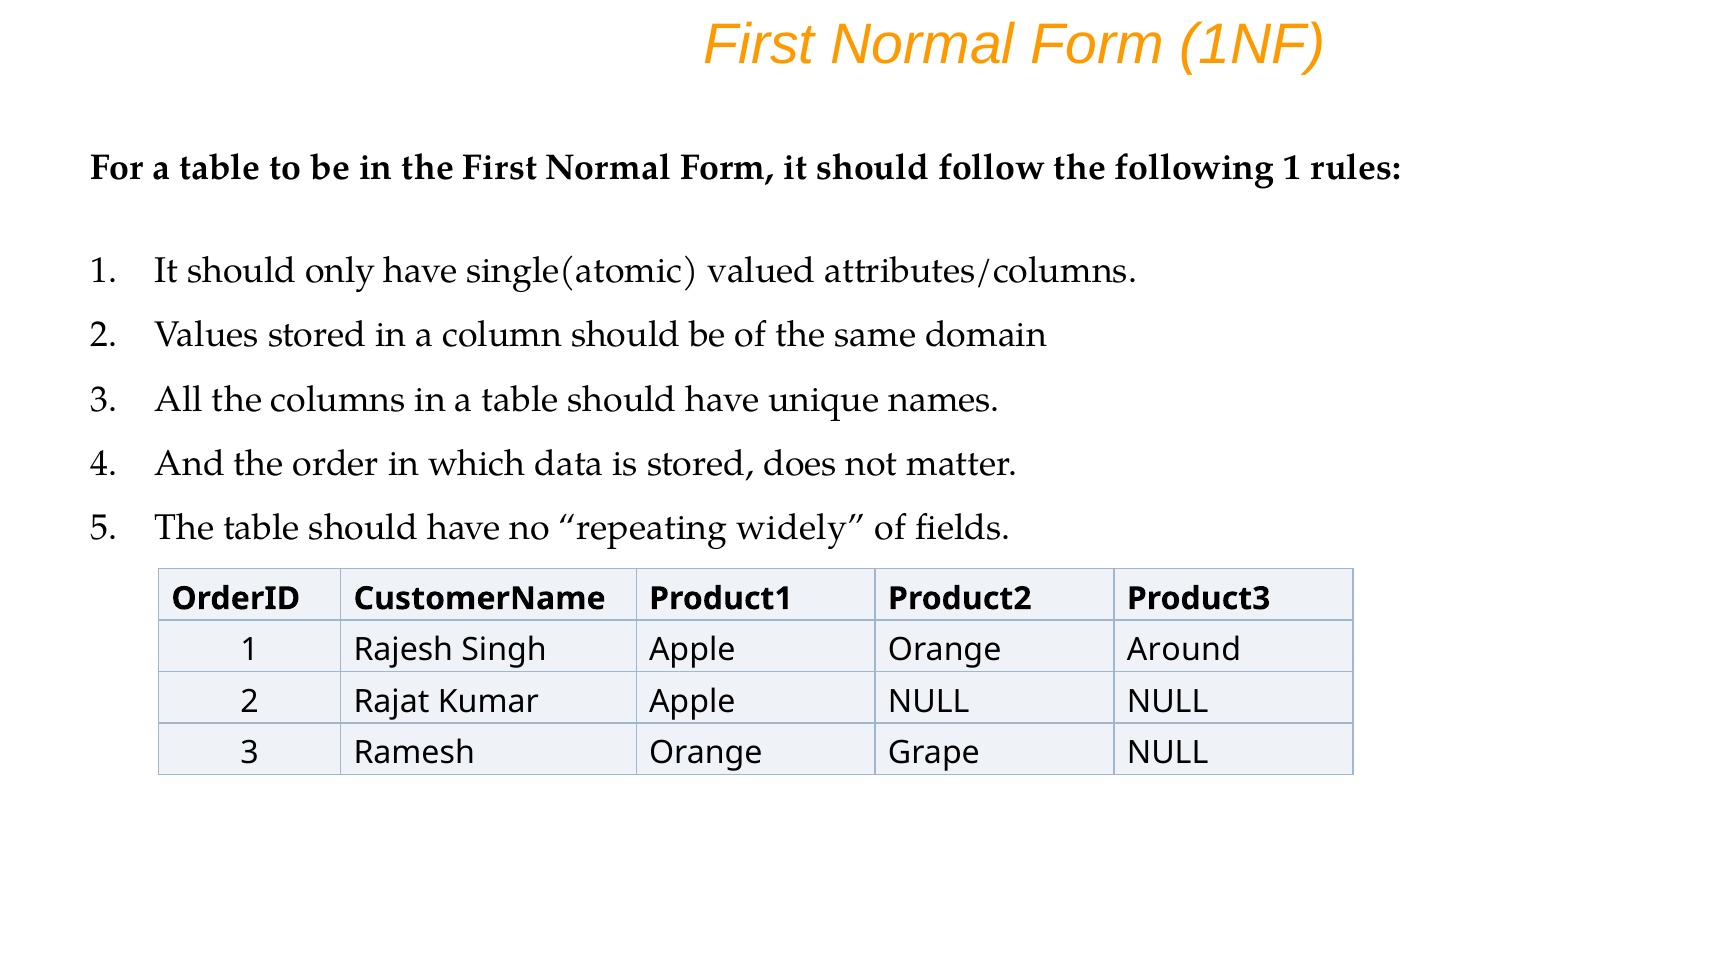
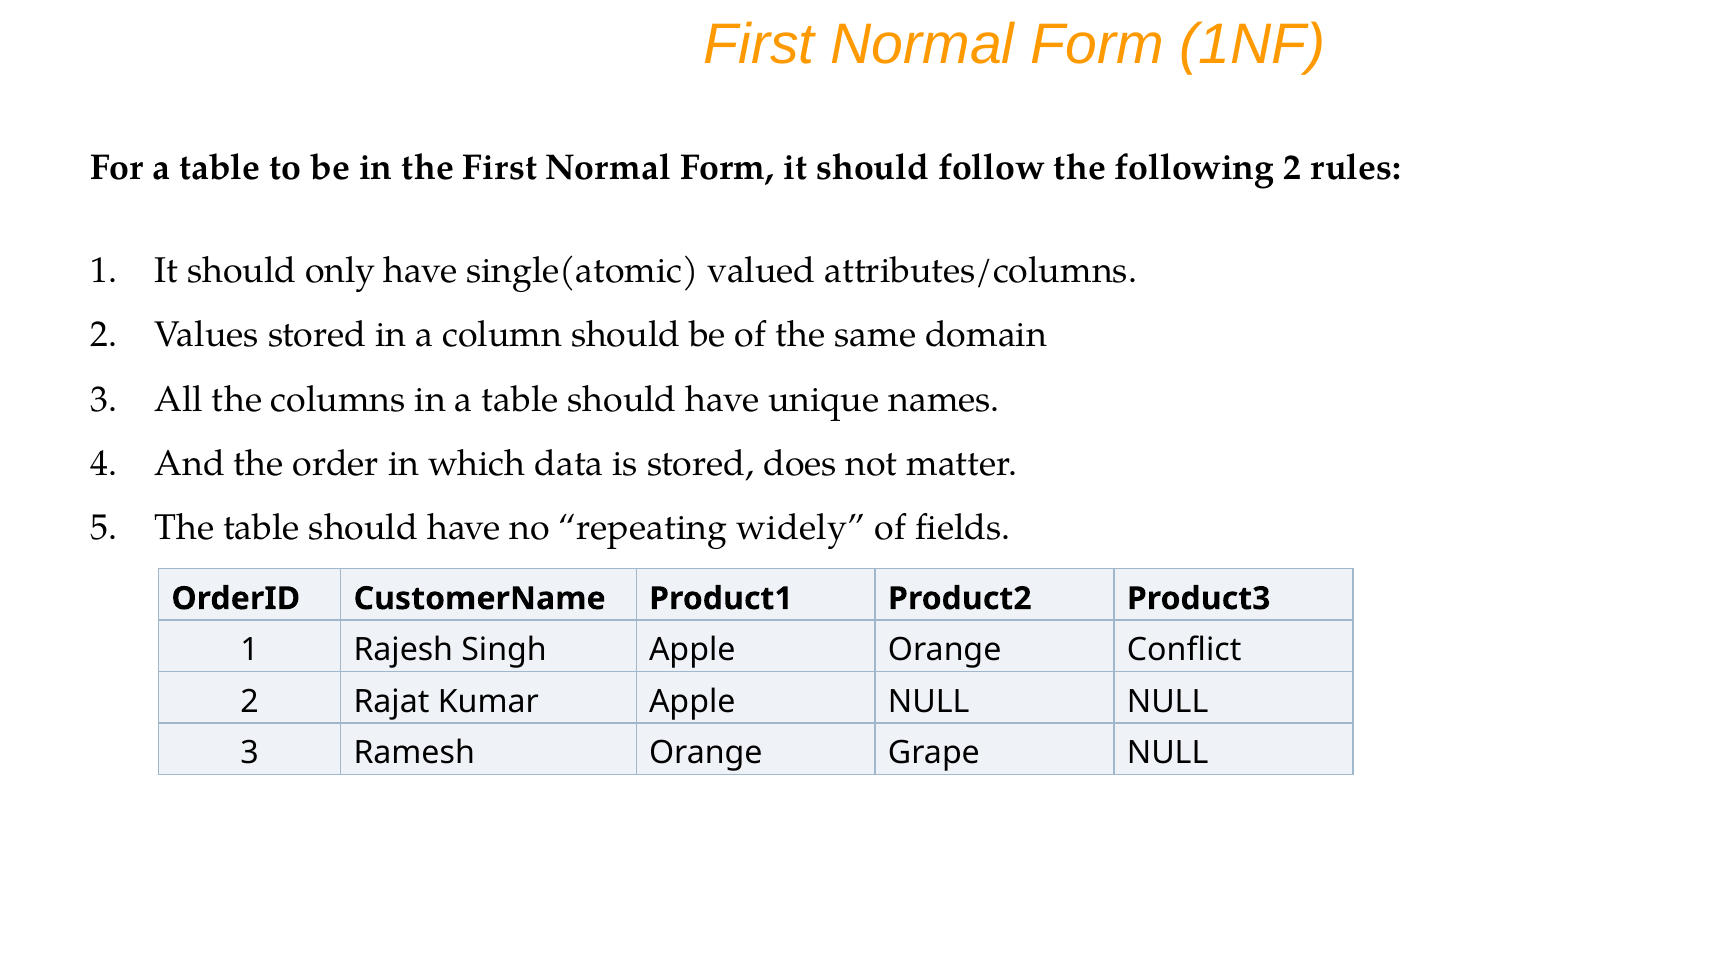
following 1: 1 -> 2 (1293, 168)
Around: Around -> Conflict (1184, 650)
